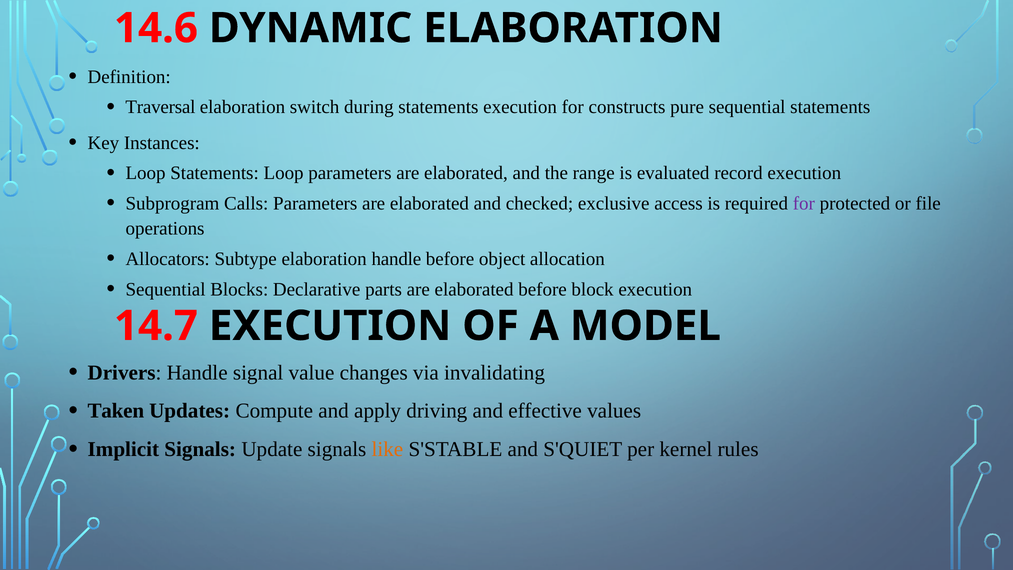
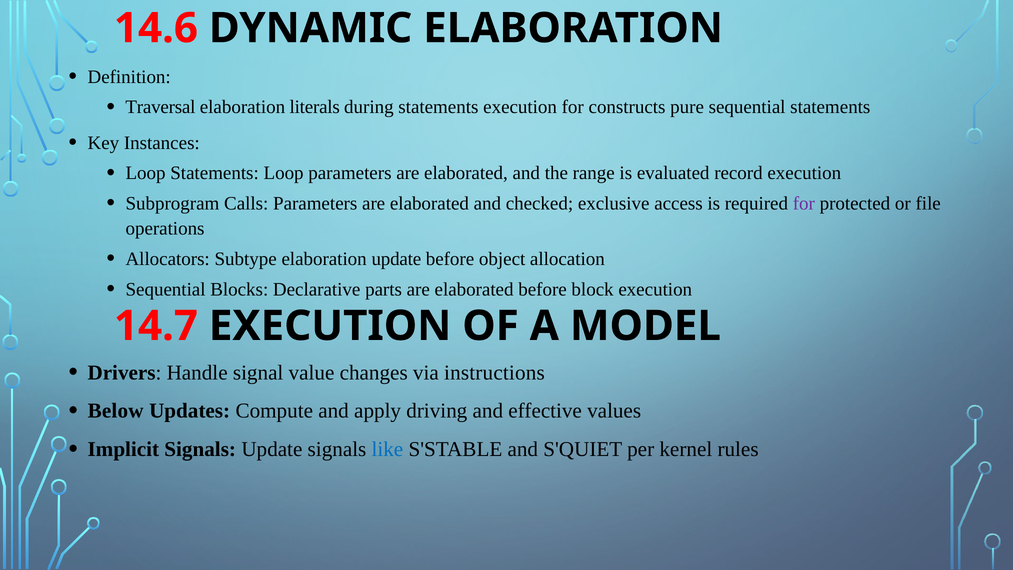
switch: switch -> literals (315, 107)
elaboration handle: handle -> update (396, 259)
invalidating: invalidating -> instructions (494, 372)
Taken: Taken -> Below (116, 411)
like colour: orange -> blue (387, 449)
